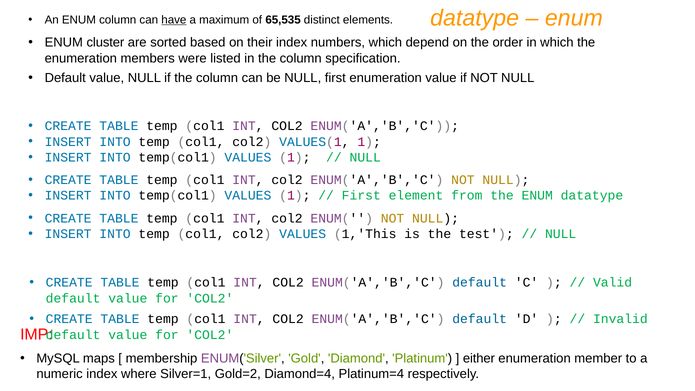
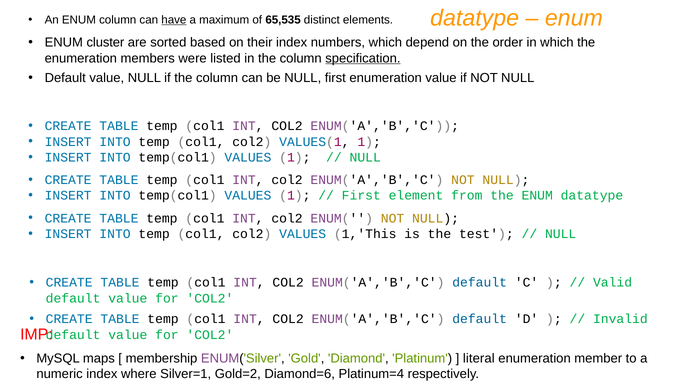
specification underline: none -> present (363, 58)
either: either -> literal (479, 358)
Diamond=4: Diamond=4 -> Diamond=6 (300, 374)
